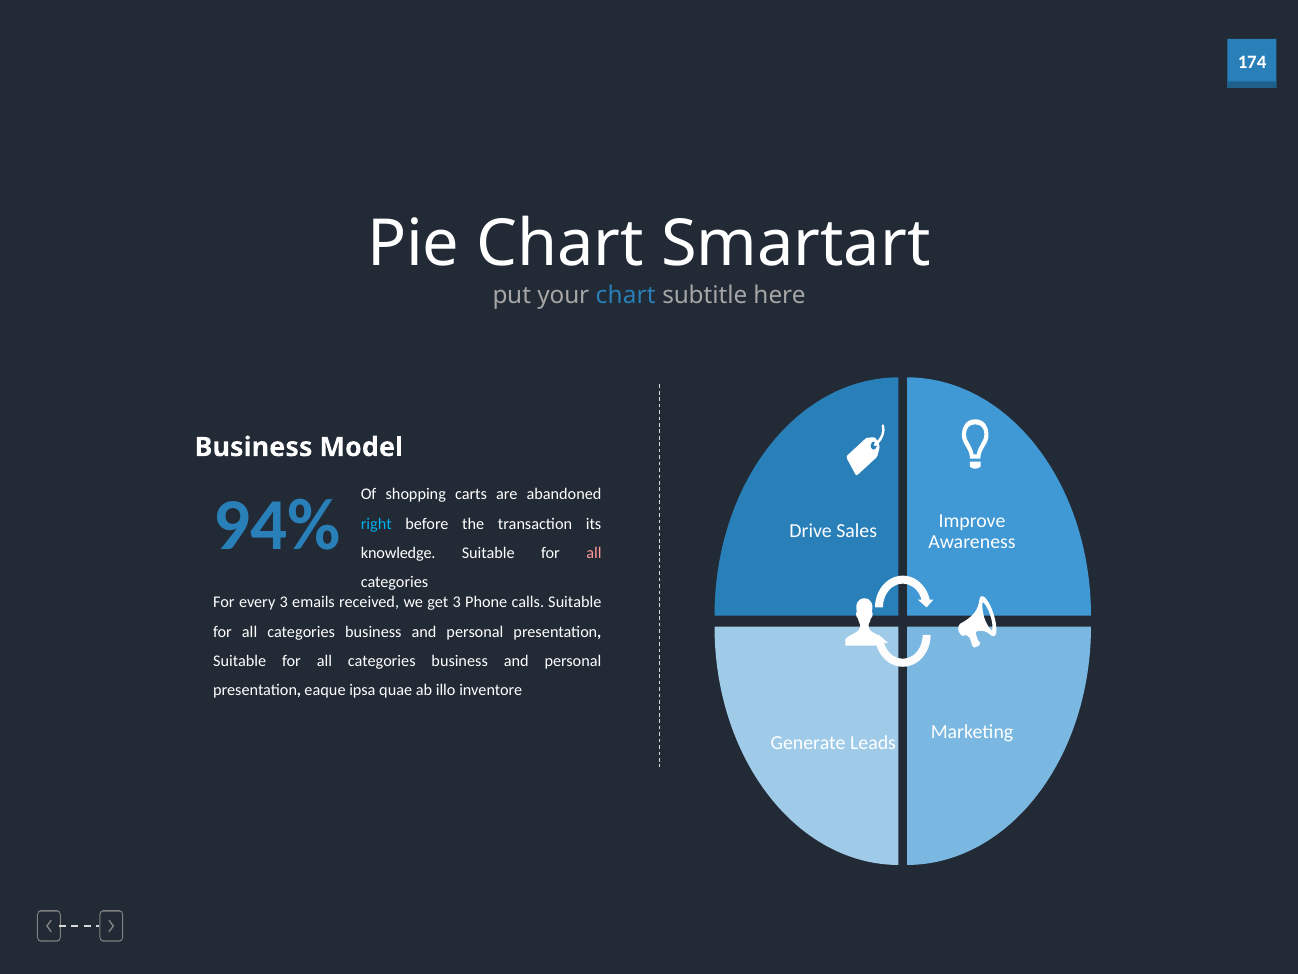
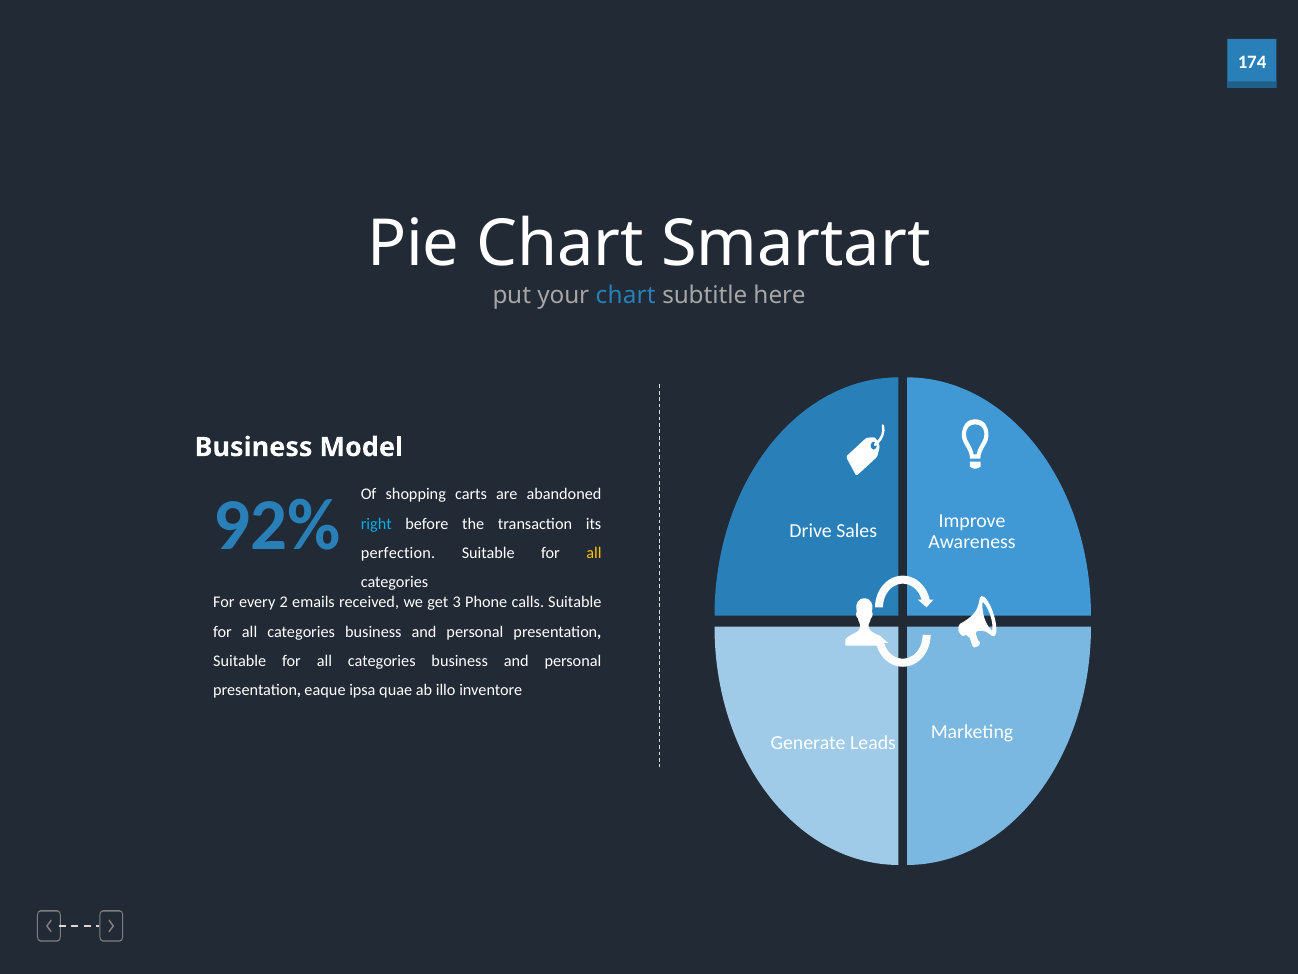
94%: 94% -> 92% (277, 525)
knowledge: knowledge -> perfection (398, 553)
all colour: pink -> yellow (594, 553)
every 3: 3 -> 2 (284, 602)
